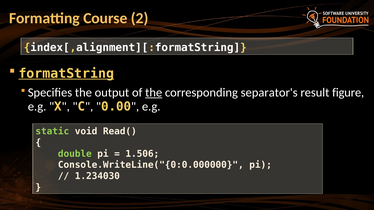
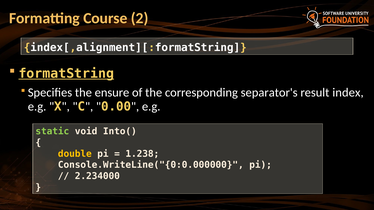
output: output -> ensure (112, 93)
the underline: present -> none (154, 93)
figure: figure -> index (348, 93)
Read(: Read( -> Into( (120, 132)
double colour: light green -> yellow (75, 154)
1.506: 1.506 -> 1.238 (142, 154)
1.234030: 1.234030 -> 2.234000 (97, 176)
